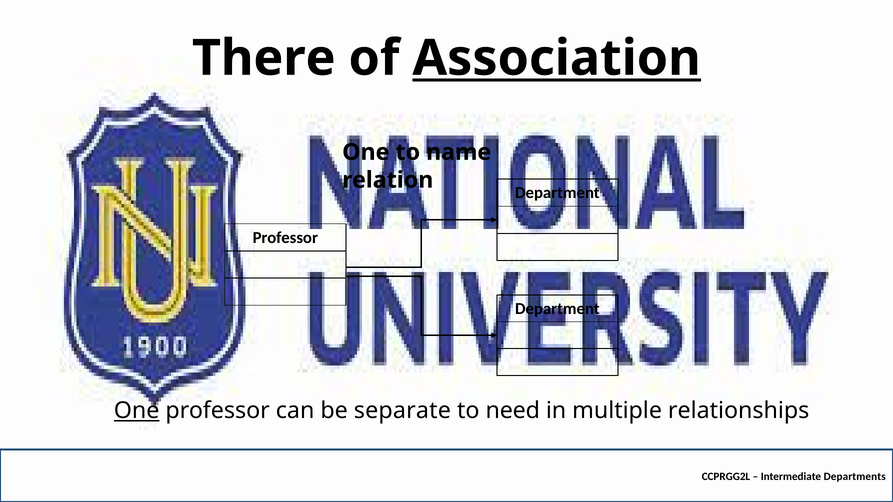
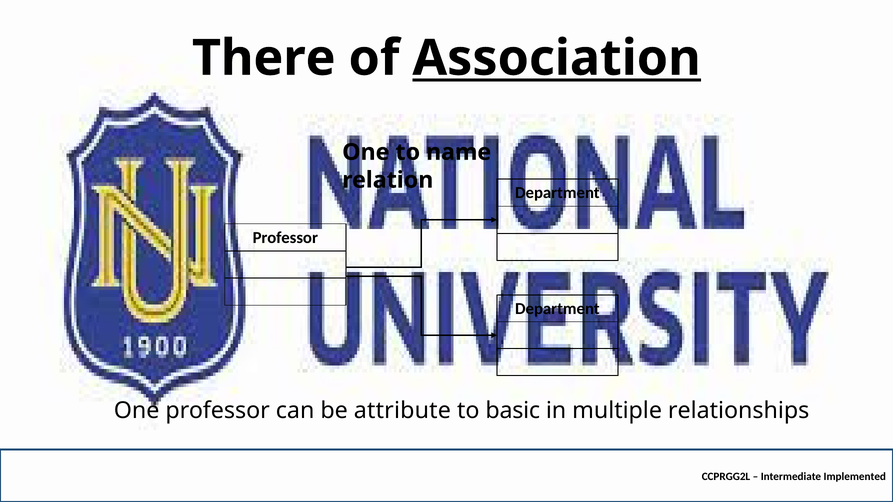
One underline: present -> none (137, 411)
separate: separate -> attribute (402, 411)
need: need -> basic (513, 411)
Departments: Departments -> Implemented (855, 477)
